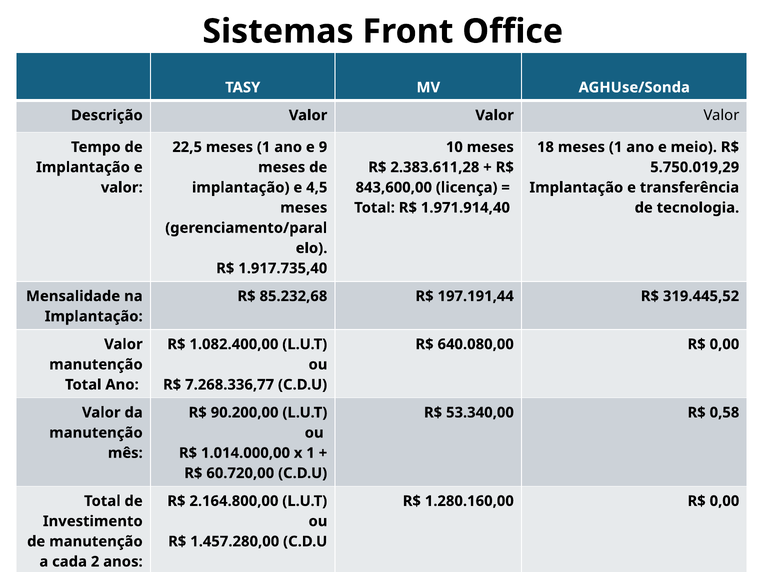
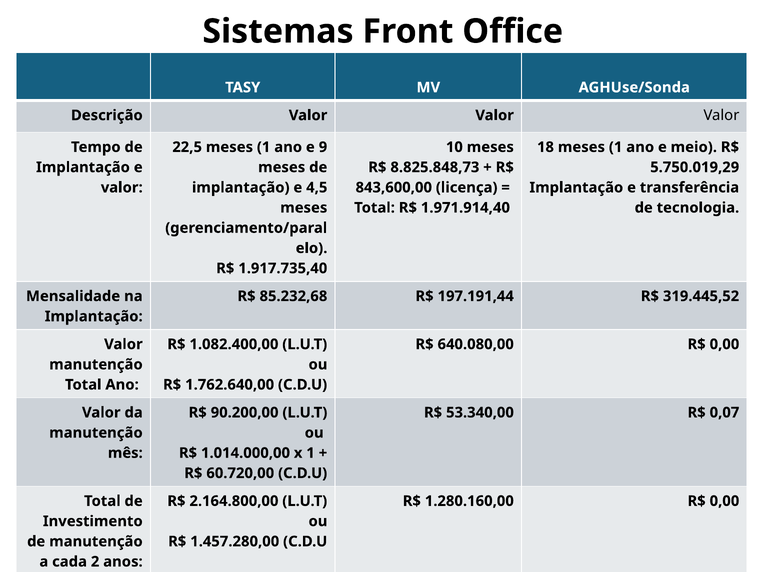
2.383.611,28: 2.383.611,28 -> 8.825.848,73 (435, 167)
7.268.336,77: 7.268.336,77 -> 1.762.640,00 (230, 385)
0,58: 0,58 -> 0,07 (724, 413)
